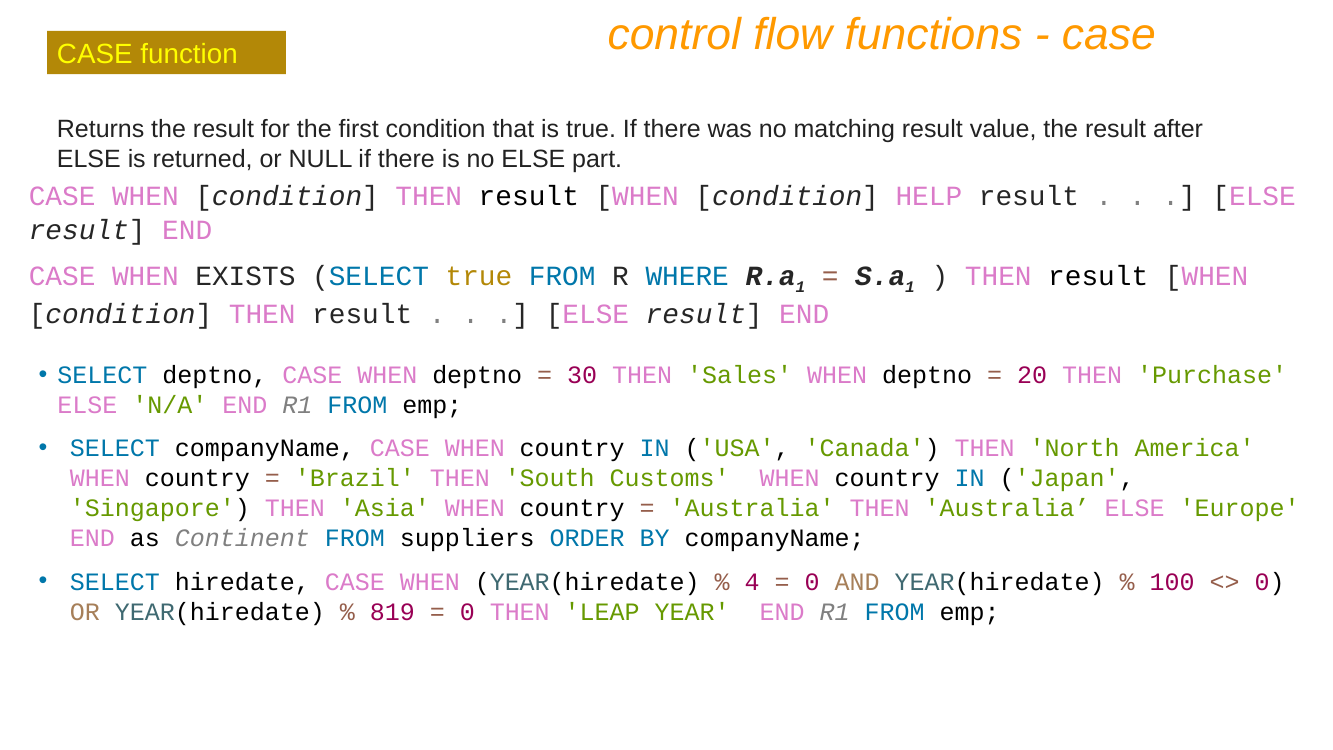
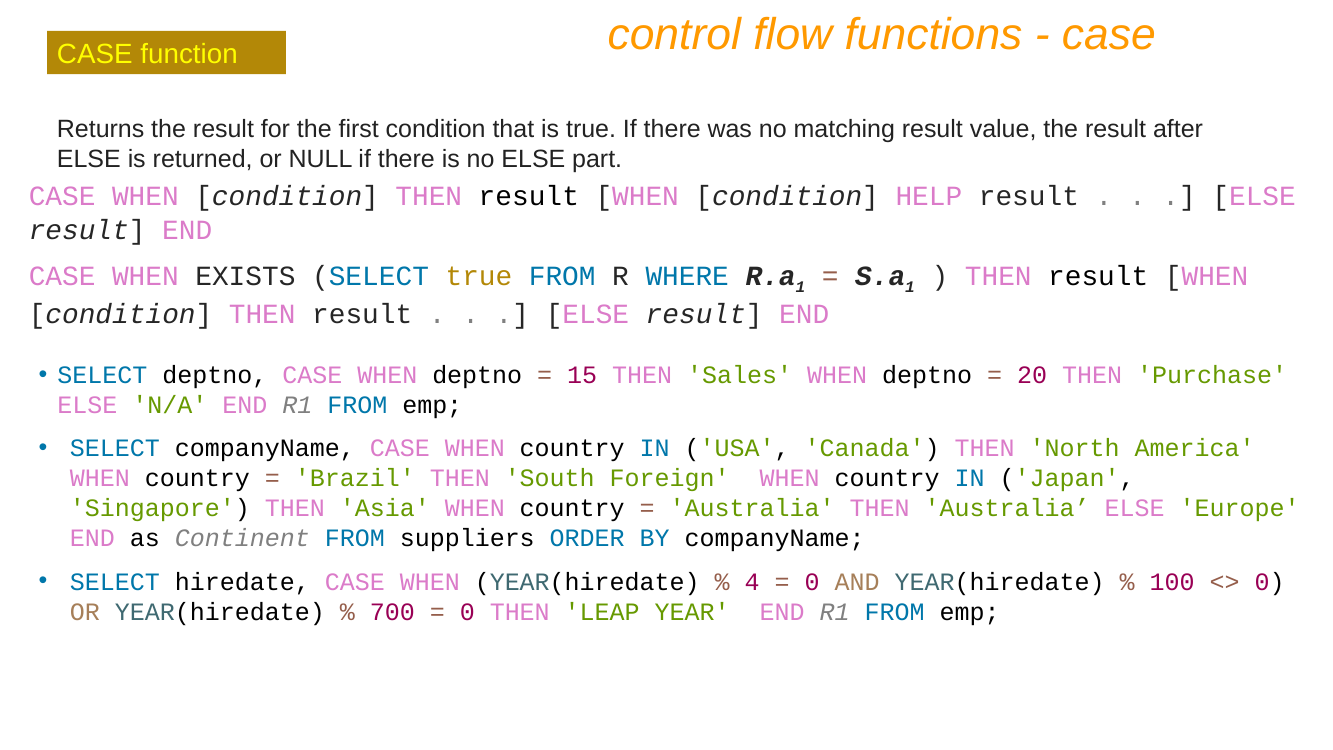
30: 30 -> 15 (582, 375)
Customs: Customs -> Foreign (670, 478)
819: 819 -> 700 (392, 612)
